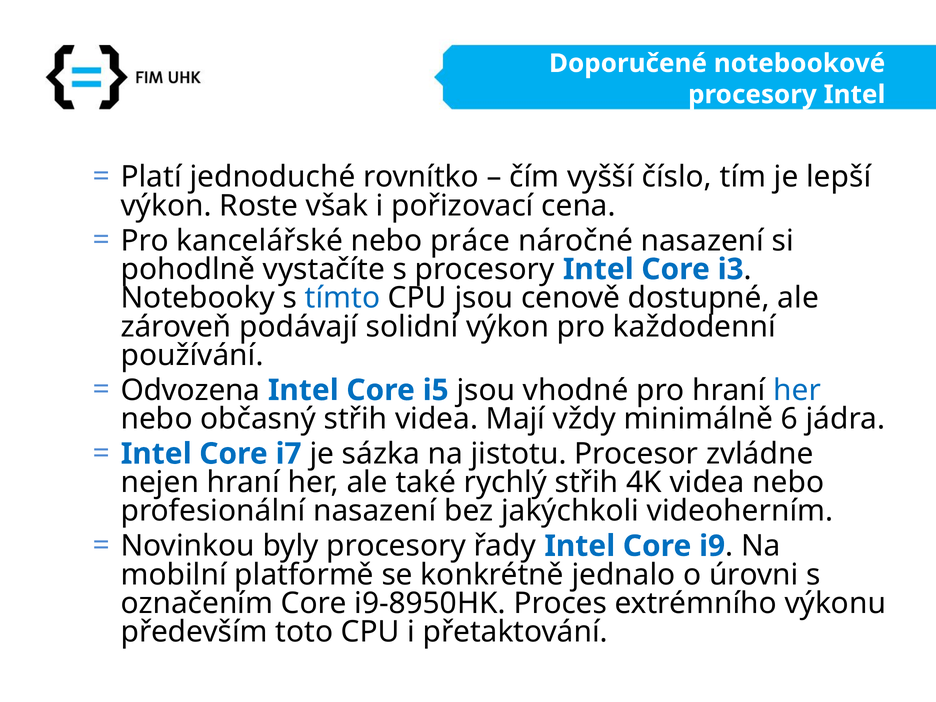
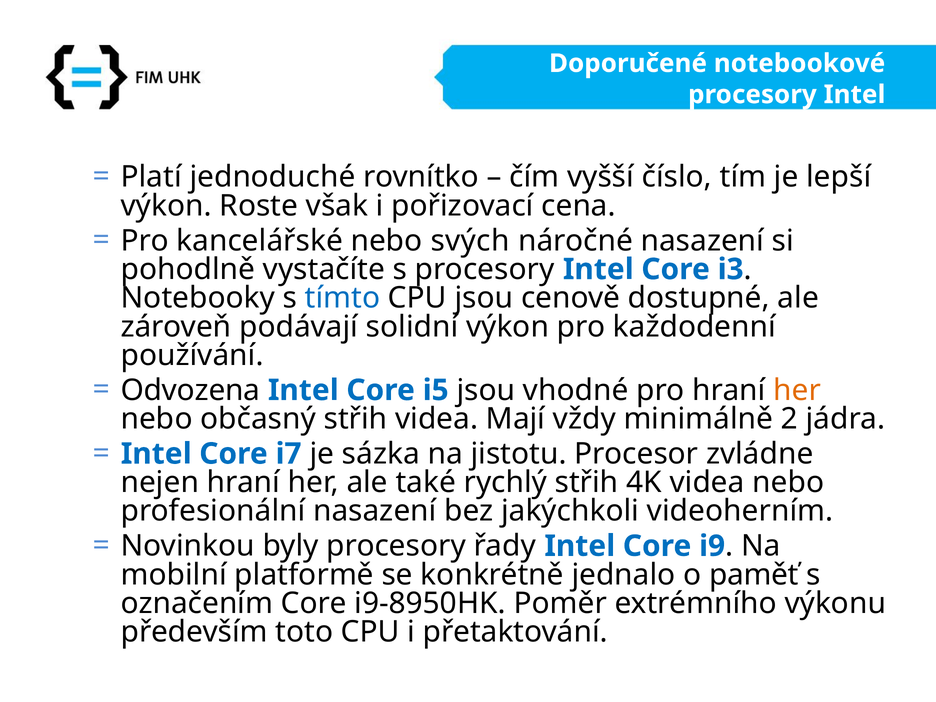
práce: práce -> svých (470, 241)
her colour: blue -> orange (797, 390)
6: 6 -> 2 (790, 419)
úrovni: úrovni -> paměť (754, 575)
Proces: Proces -> Poměr (560, 603)
